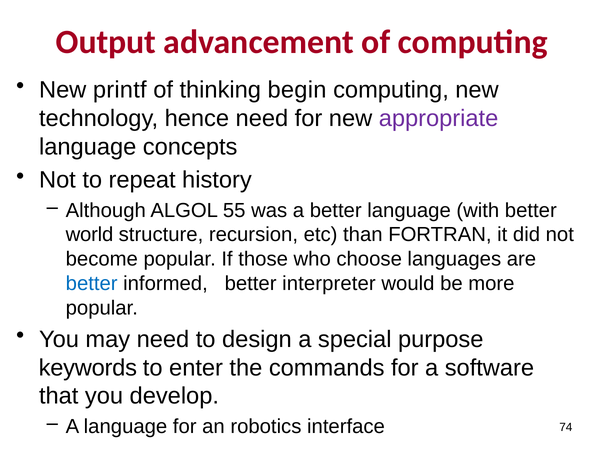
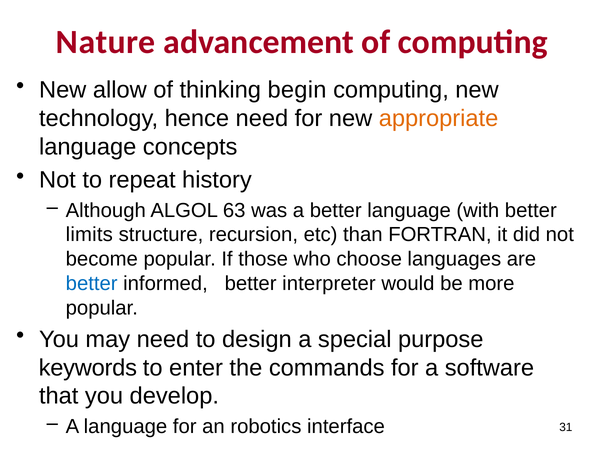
Output: Output -> Nature (106, 42)
printf: printf -> allow (120, 90)
appropriate colour: purple -> orange (439, 118)
55: 55 -> 63 (234, 210)
world: world -> limits (89, 235)
74: 74 -> 31 (566, 427)
